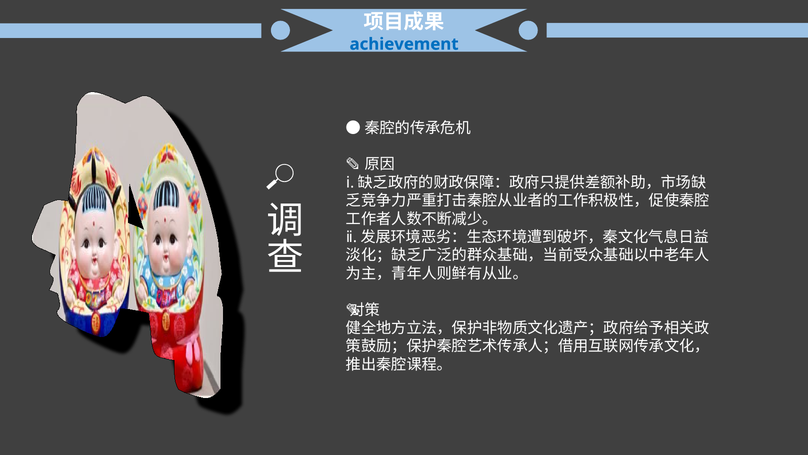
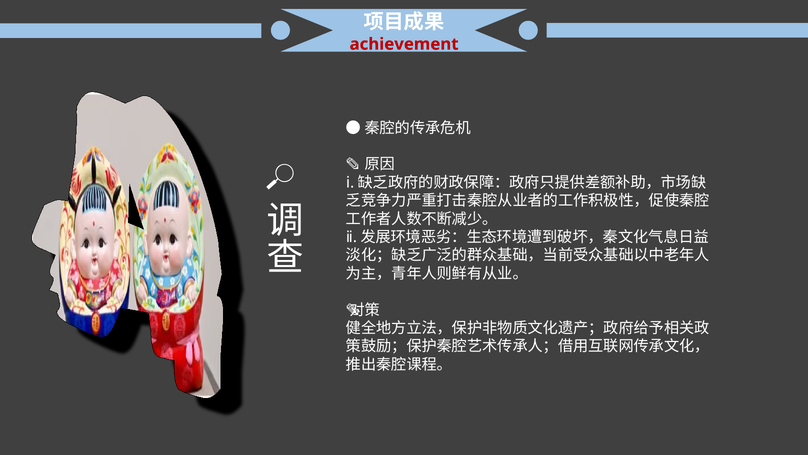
achievement colour: blue -> red (404, 44)
